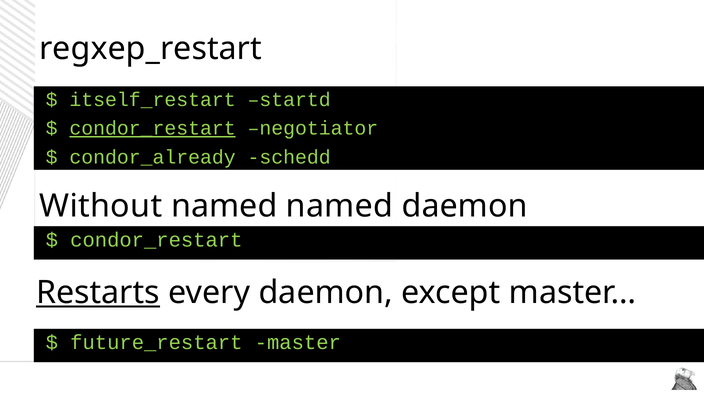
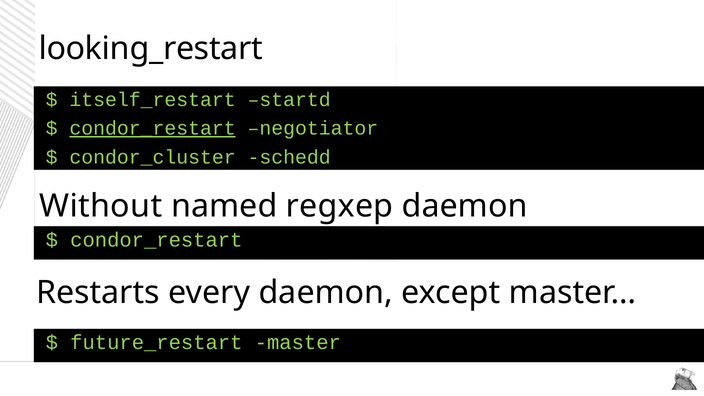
regxep_restart: regxep_restart -> looking_restart (151, 49)
condor_already: condor_already -> condor_cluster (153, 157)
named named: named -> regxep (340, 206)
Restarts underline: present -> none (98, 293)
